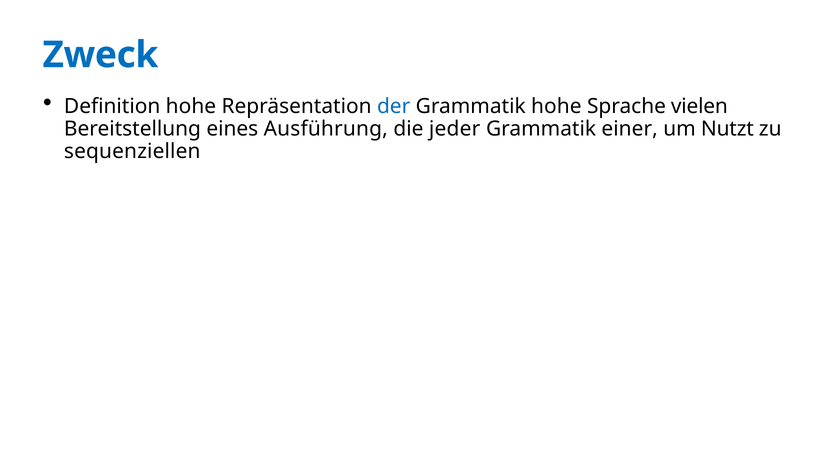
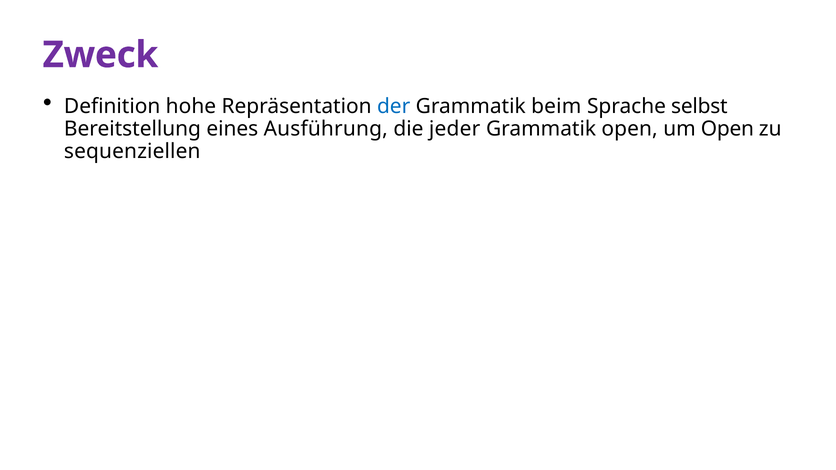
Zweck colour: blue -> purple (100, 55)
Grammatik hohe: hohe -> beim (556, 106)
vielen: vielen -> selbst (699, 106)
Grammatik einer: einer -> open (630, 129)
um Nutzt: Nutzt -> Open (727, 129)
